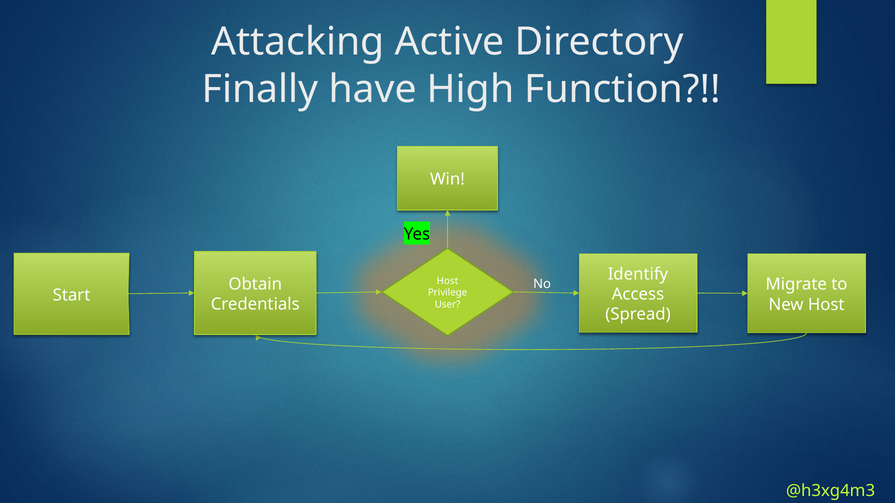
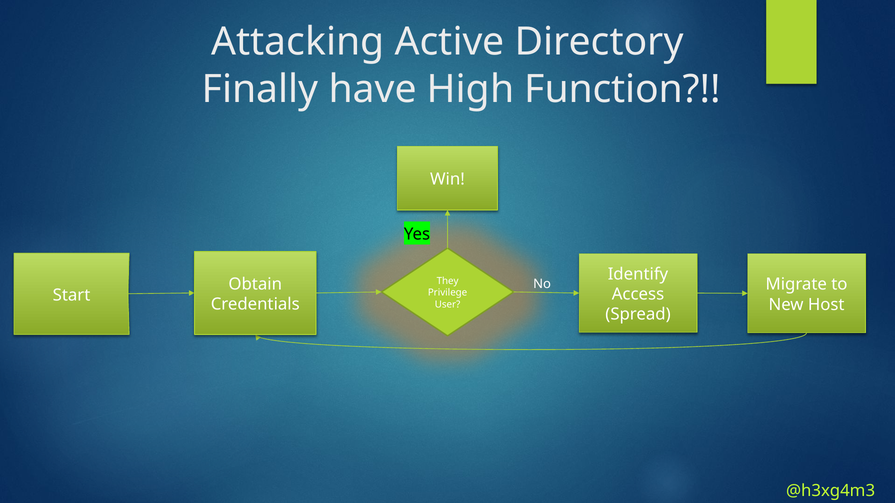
Host: Host -> They (448, 281)
